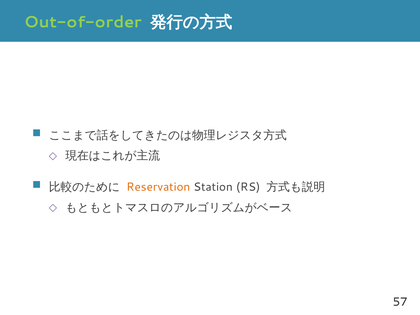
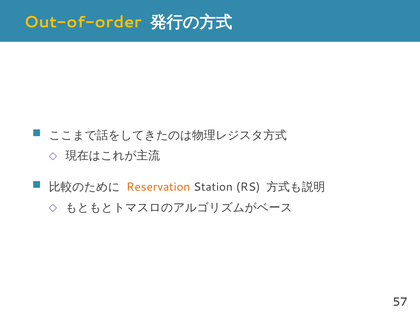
Out-of-order colour: light green -> yellow (83, 22)
